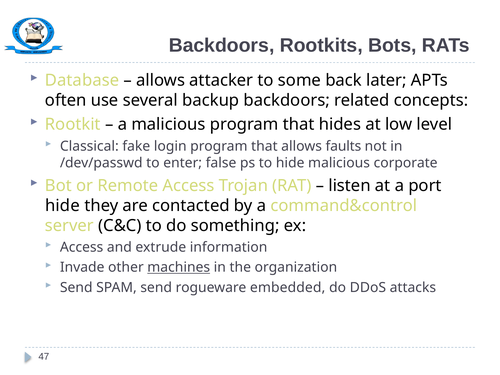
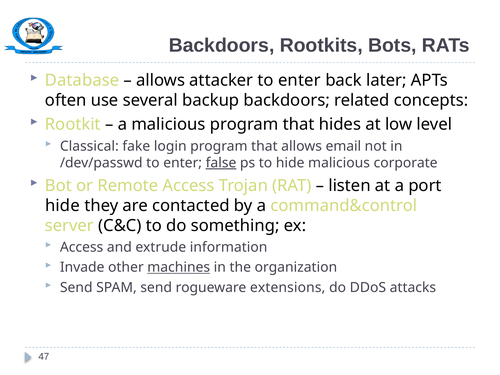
attacker to some: some -> enter (299, 80)
faults: faults -> email (343, 146)
false underline: none -> present (221, 163)
embedded: embedded -> extensions (288, 287)
